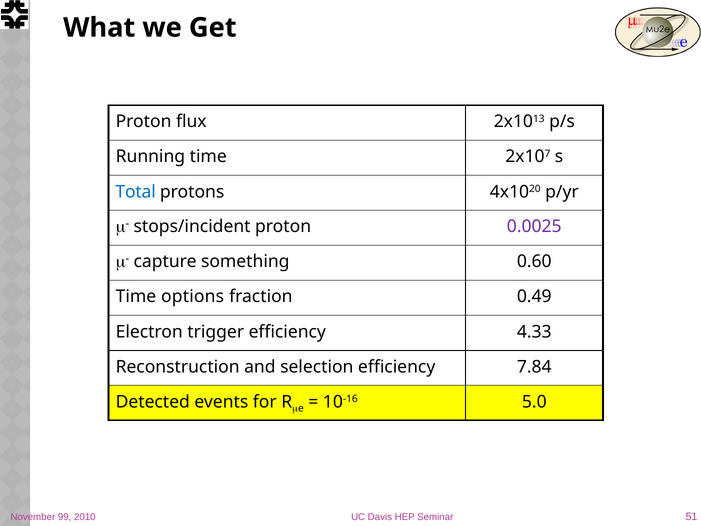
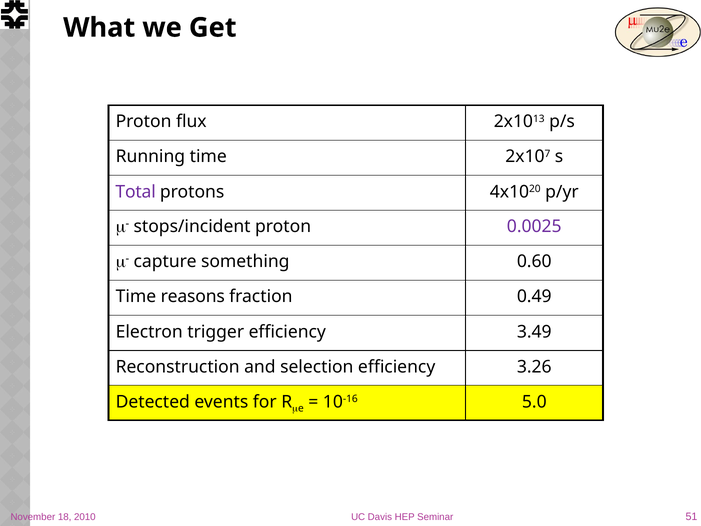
Total colour: blue -> purple (136, 192)
options: options -> reasons (193, 297)
4.33: 4.33 -> 3.49 (534, 332)
7.84: 7.84 -> 3.26 (534, 367)
99: 99 -> 18 (65, 517)
